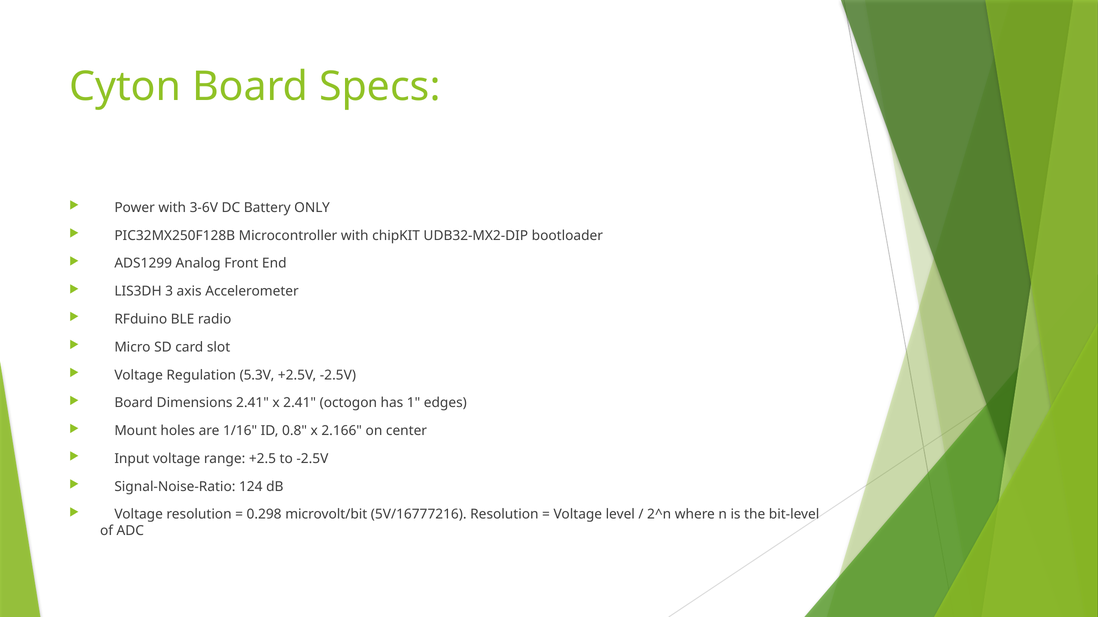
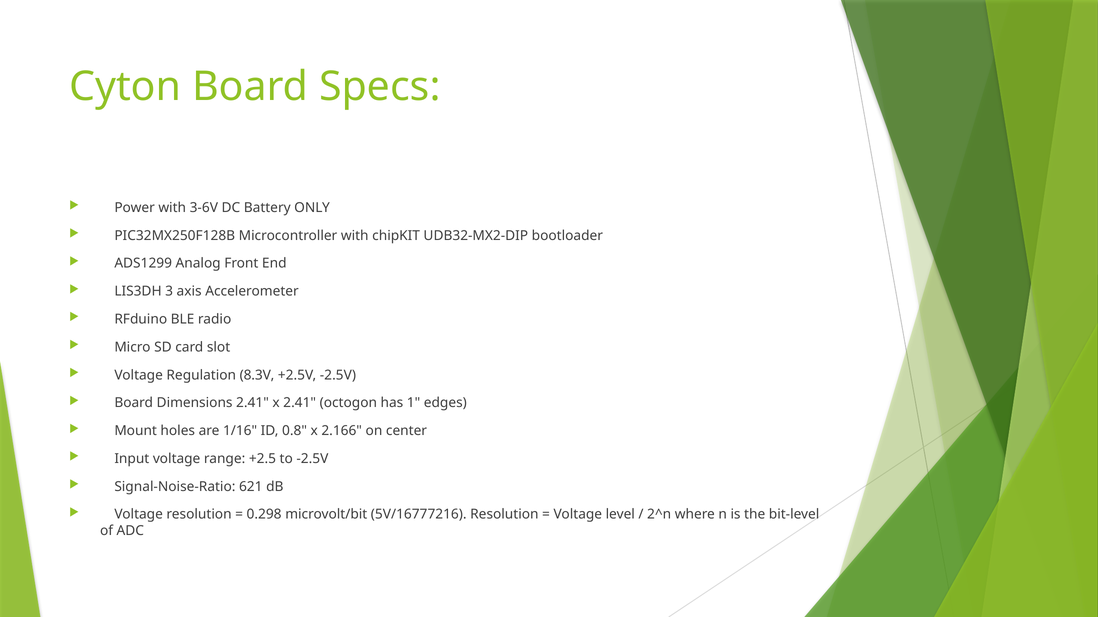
5.3V: 5.3V -> 8.3V (257, 375)
124: 124 -> 621 (251, 487)
